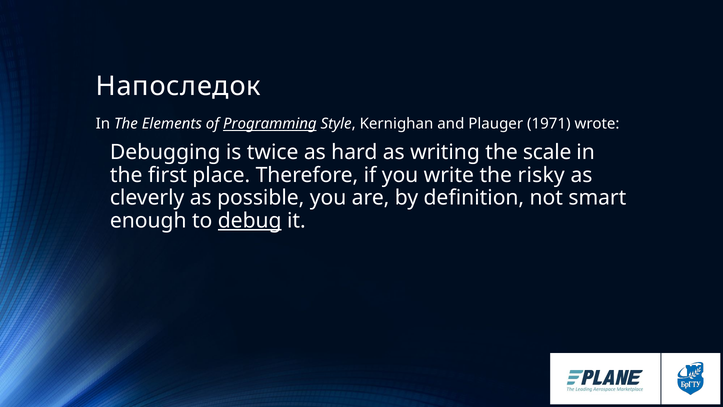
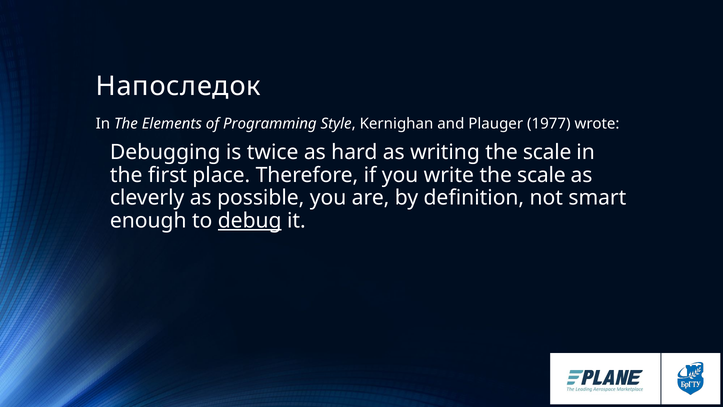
Programming underline: present -> none (270, 124)
1971: 1971 -> 1977 (549, 124)
write the risky: risky -> scale (541, 175)
